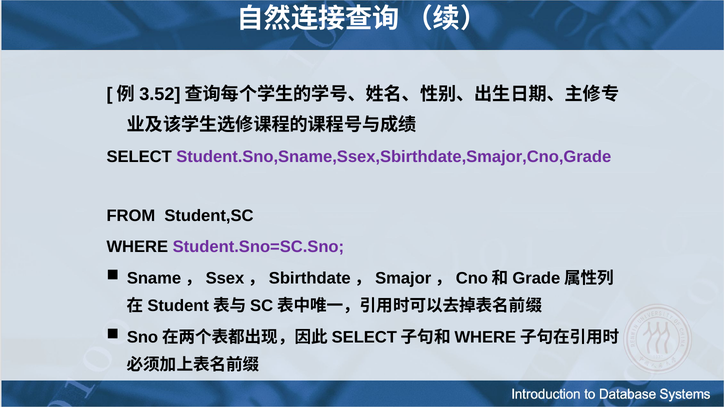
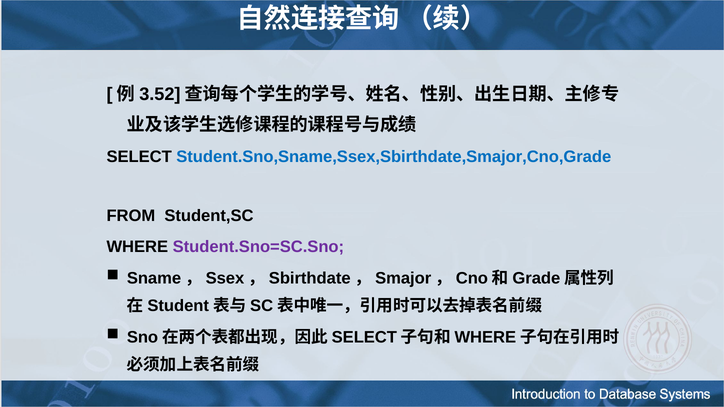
Student.Sno,Sname,Ssex,Sbirthdate,Smajor,Cno,Grade colour: purple -> blue (394, 157)
